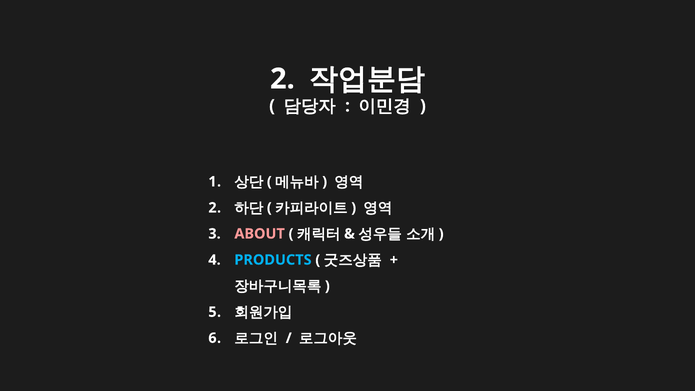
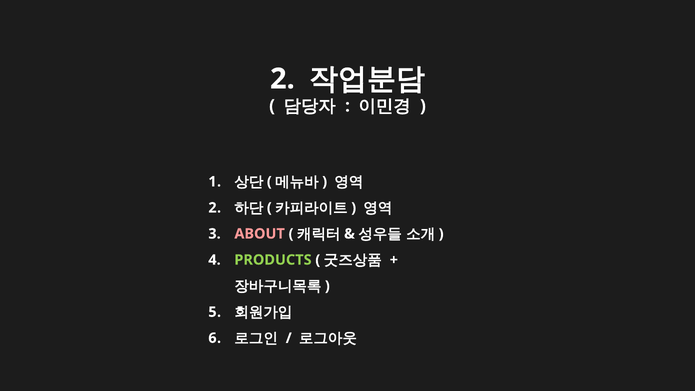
PRODUCTS colour: light blue -> light green (273, 260)
